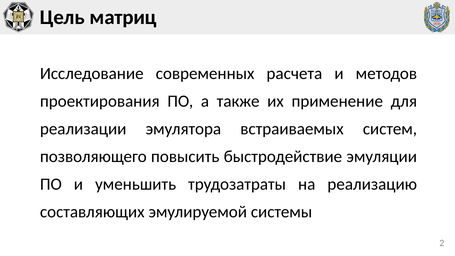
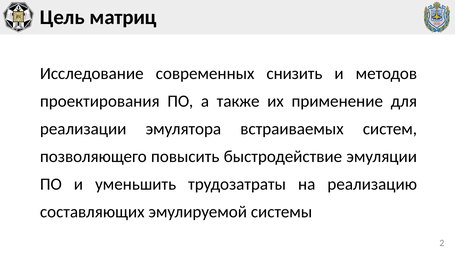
расчета: расчета -> снизить (294, 74)
